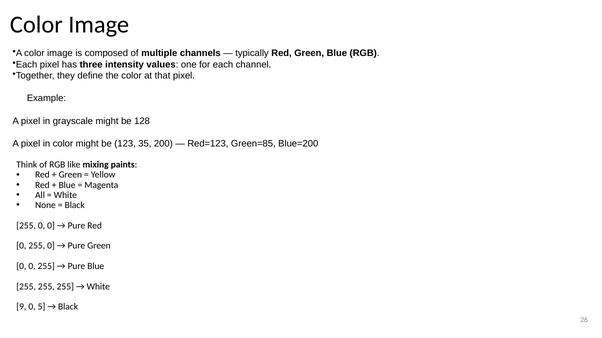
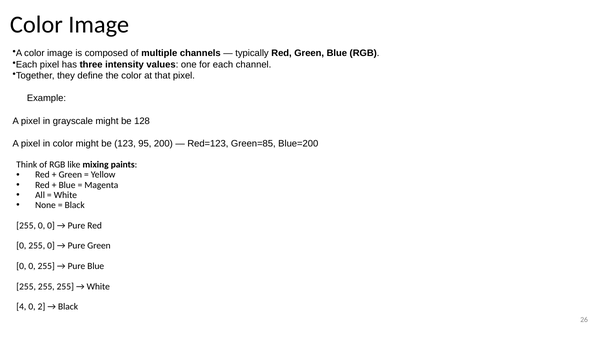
35: 35 -> 95 (145, 144)
9: 9 -> 4 (21, 307)
5: 5 -> 2 (41, 307)
